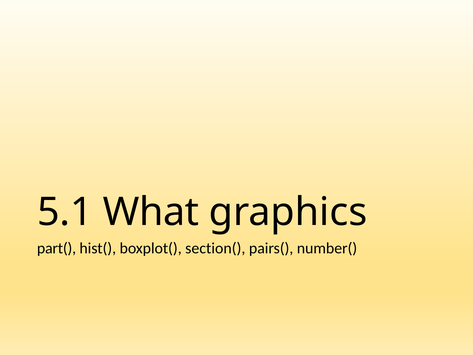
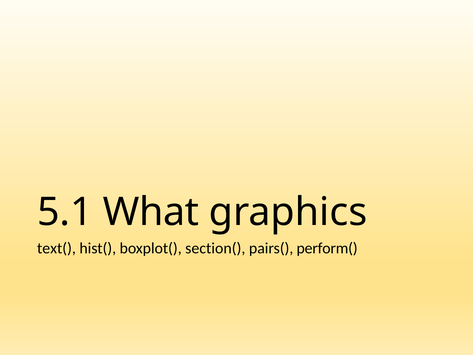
part(: part( -> text( (56, 248)
number(: number( -> perform( (327, 248)
